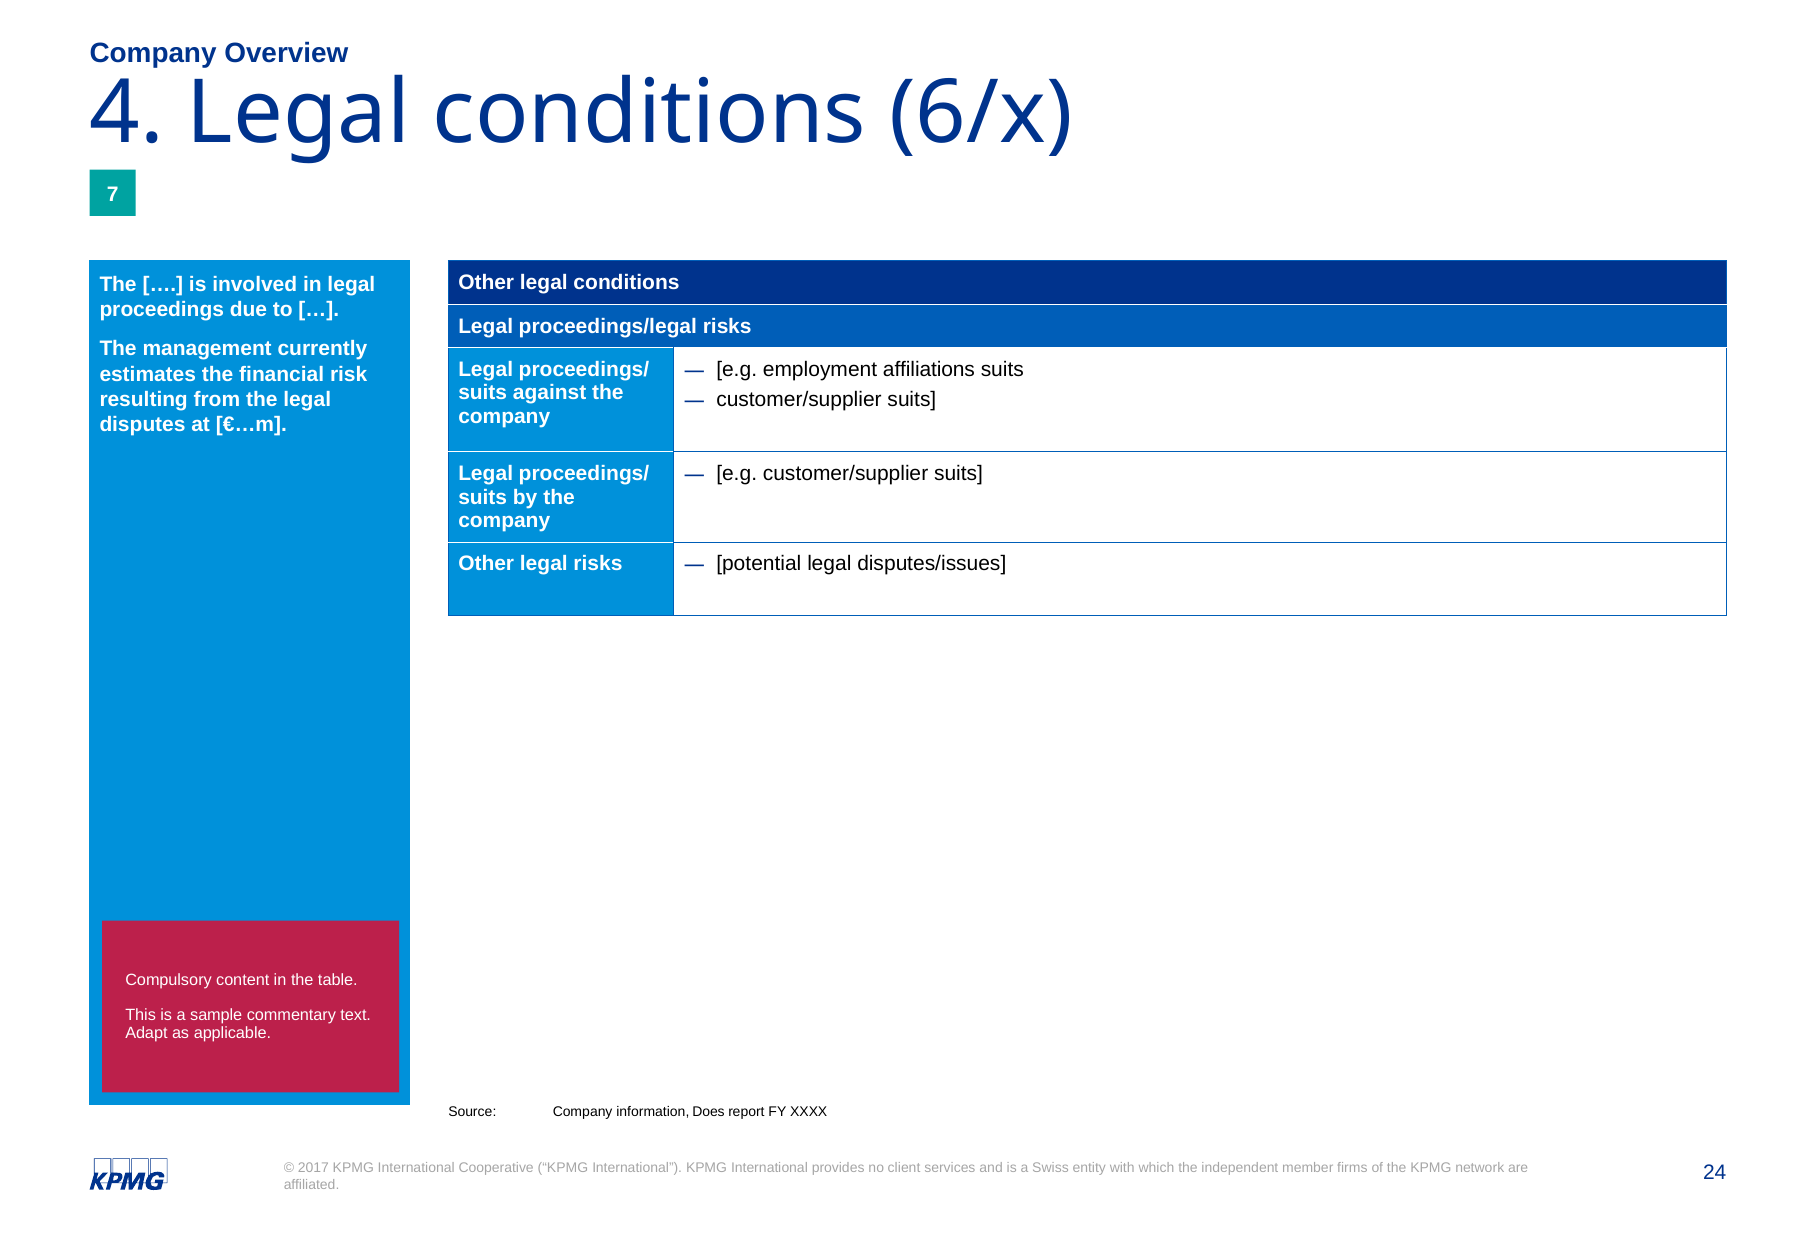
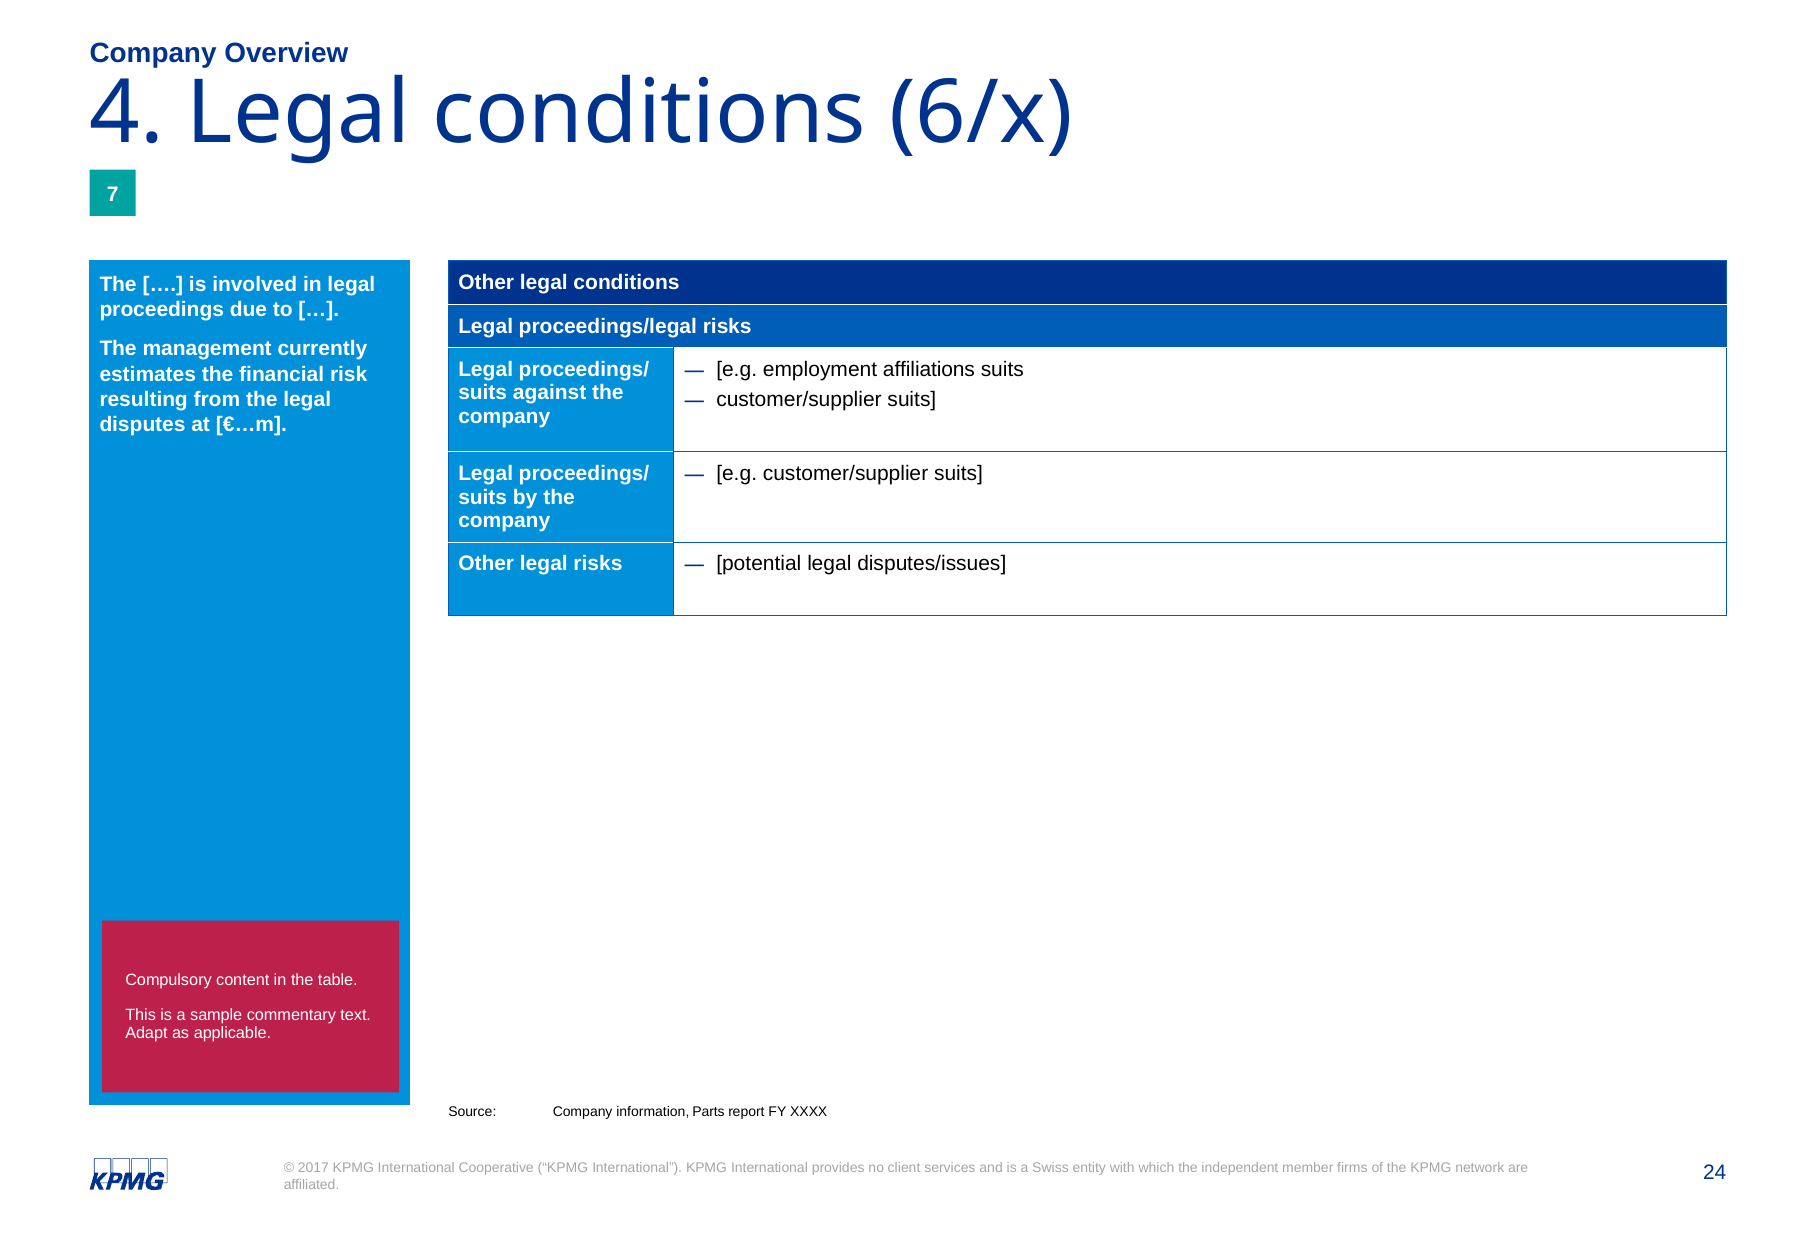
Does: Does -> Parts (709, 1112)
